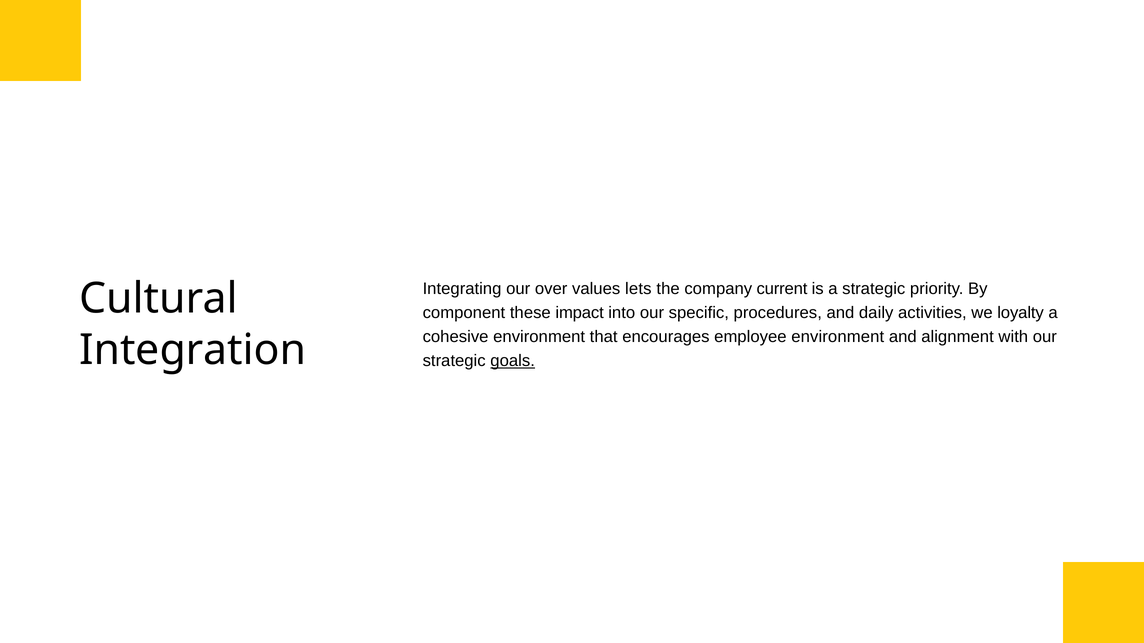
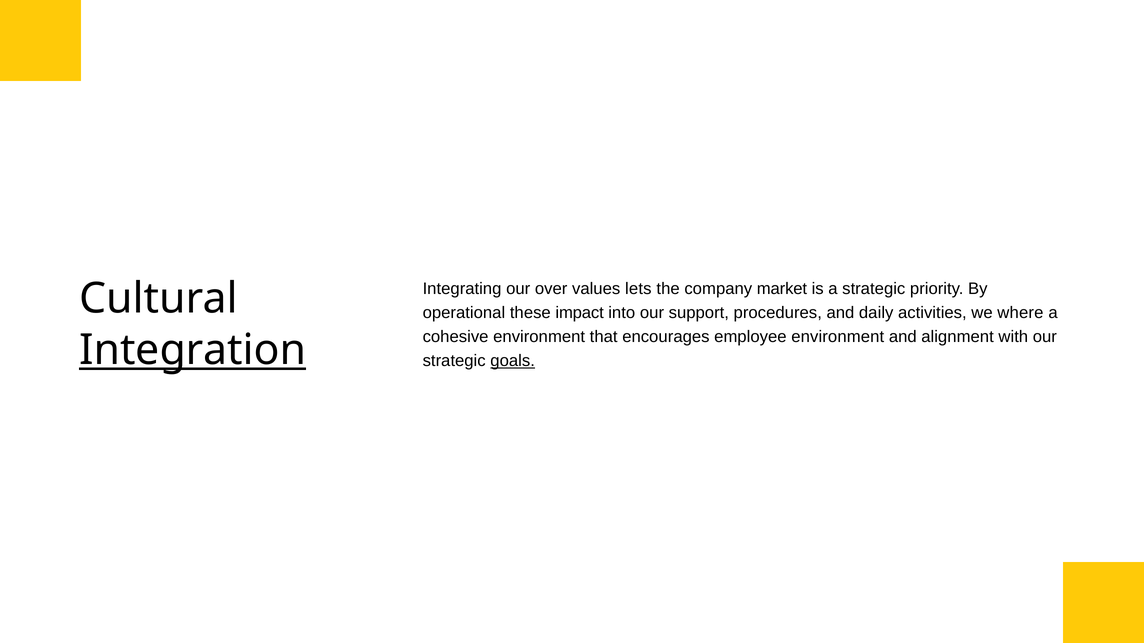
current: current -> market (782, 289)
component: component -> operational (464, 313)
specific: specific -> support (699, 313)
loyalty: loyalty -> where (1020, 313)
Integration underline: none -> present (193, 350)
